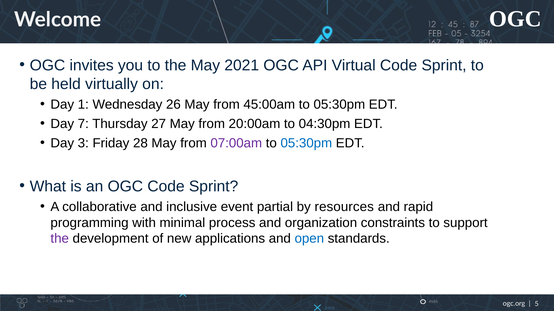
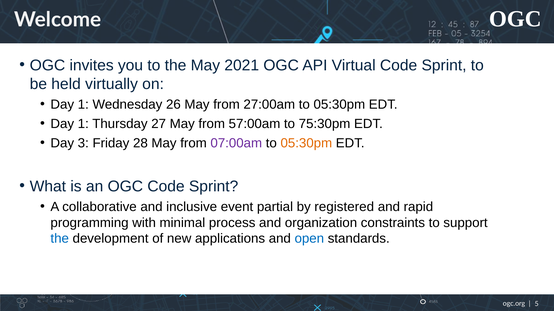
45:00am: 45:00am -> 27:00am (269, 105)
7: 7 -> 1 (83, 124)
20:00am: 20:00am -> 57:00am (254, 124)
04:30pm: 04:30pm -> 75:30pm (325, 124)
05:30pm colour: blue -> orange (306, 143)
resources: resources -> registered (344, 207)
the colour: purple -> blue (60, 239)
